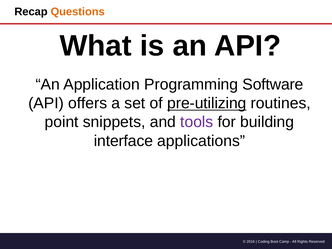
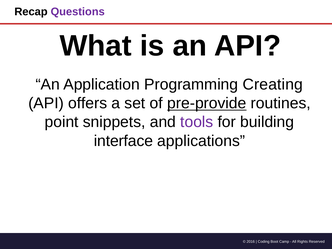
Questions colour: orange -> purple (78, 12)
Software: Software -> Creating (273, 84)
pre-utilizing: pre-utilizing -> pre-provide (207, 103)
